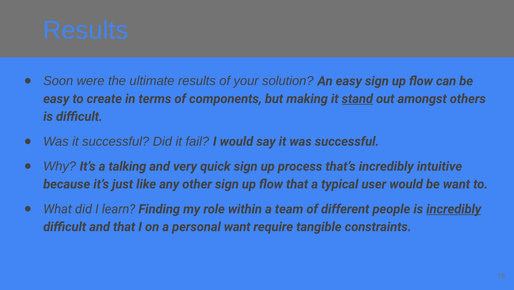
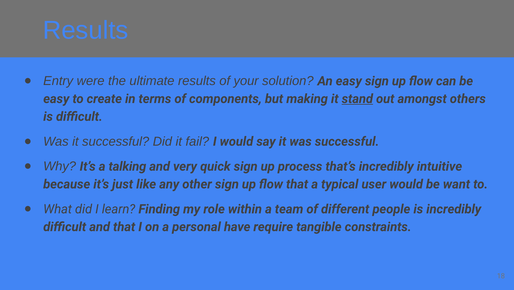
Soon: Soon -> Entry (58, 81)
incredibly underline: present -> none (454, 209)
personal want: want -> have (237, 226)
